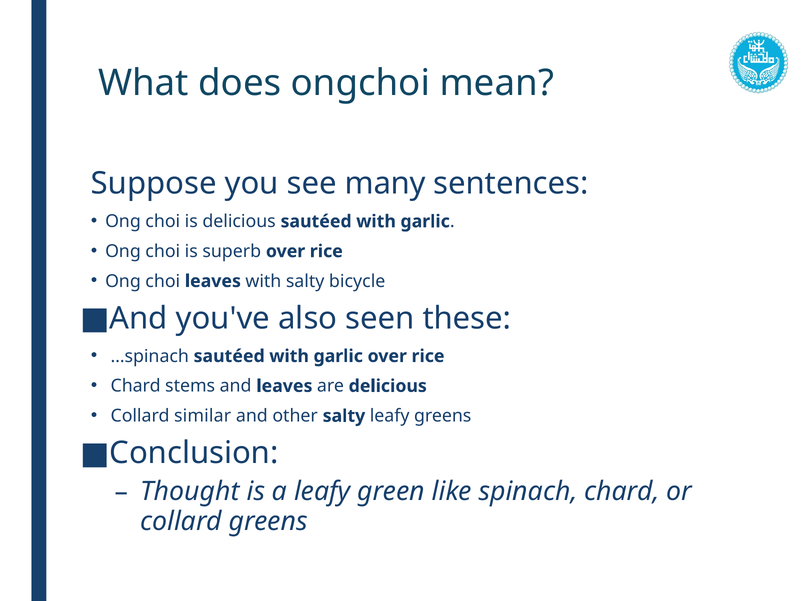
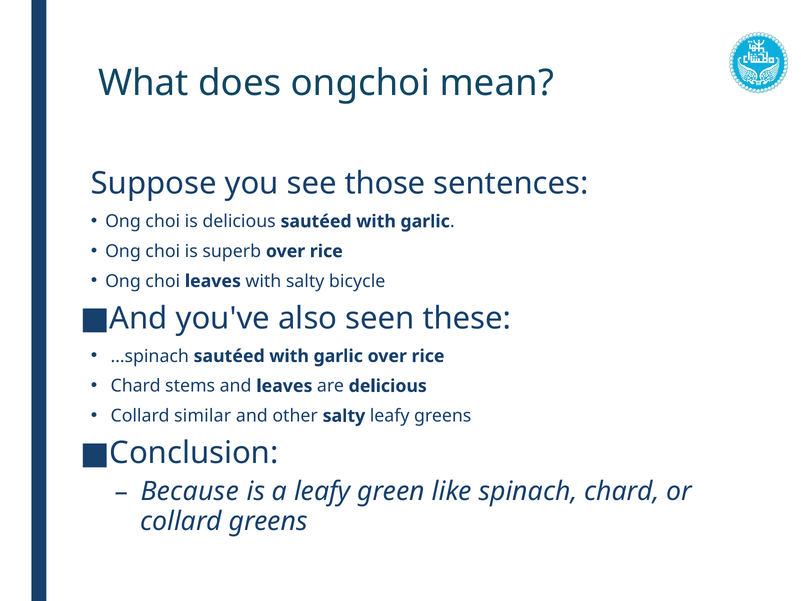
many: many -> those (385, 183)
Thought: Thought -> Because (190, 491)
